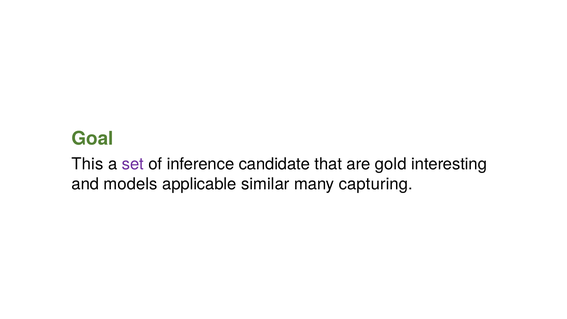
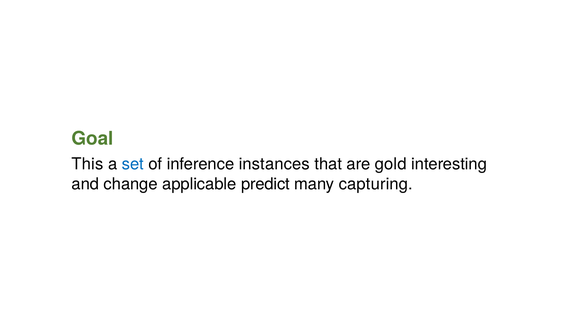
set colour: purple -> blue (133, 164)
candidate: candidate -> instances (274, 164)
models: models -> change (131, 184)
similar: similar -> predict (265, 184)
